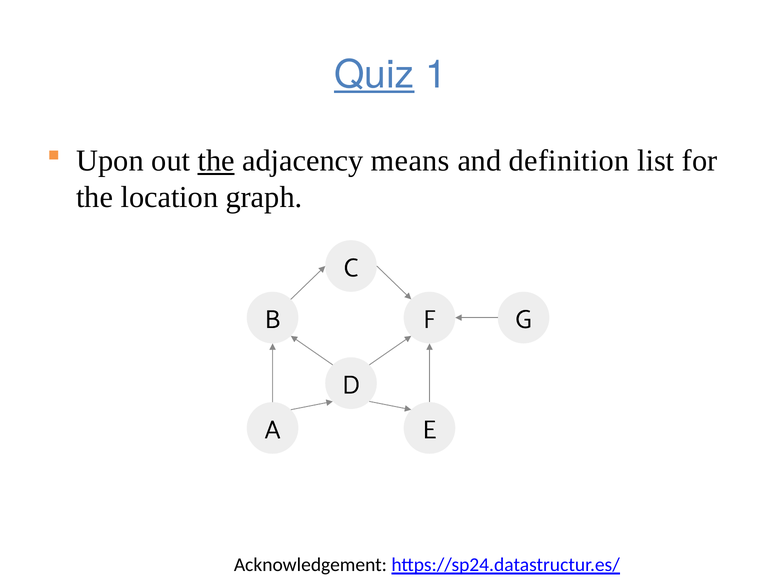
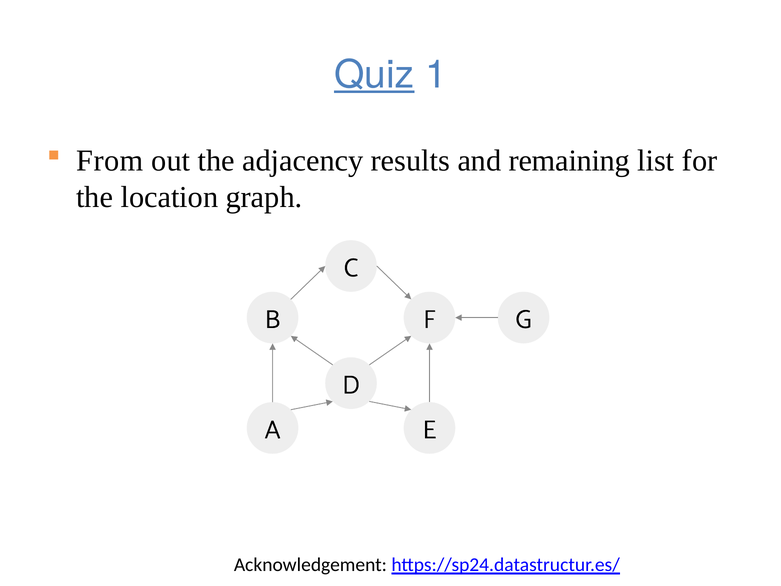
Upon: Upon -> From (110, 161)
the underline: present -> none (216, 161)
means: means -> results (410, 161)
definition: definition -> remaining (569, 161)
